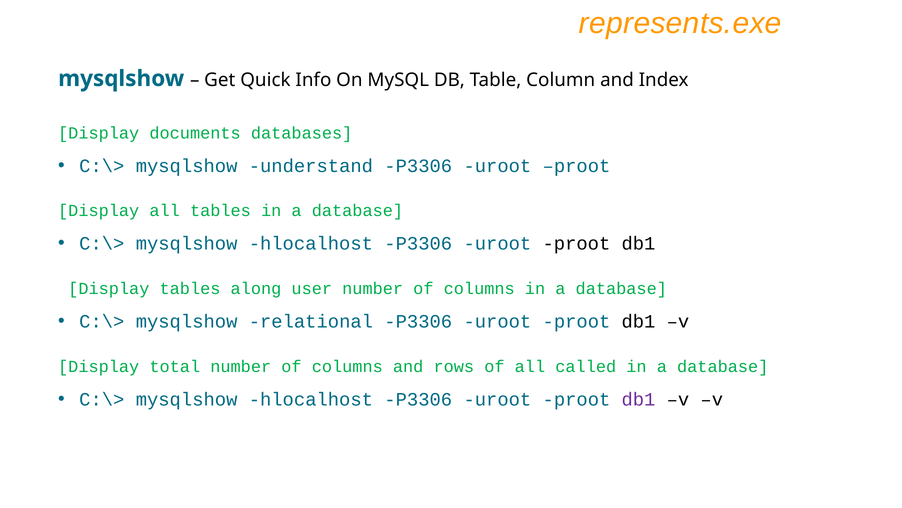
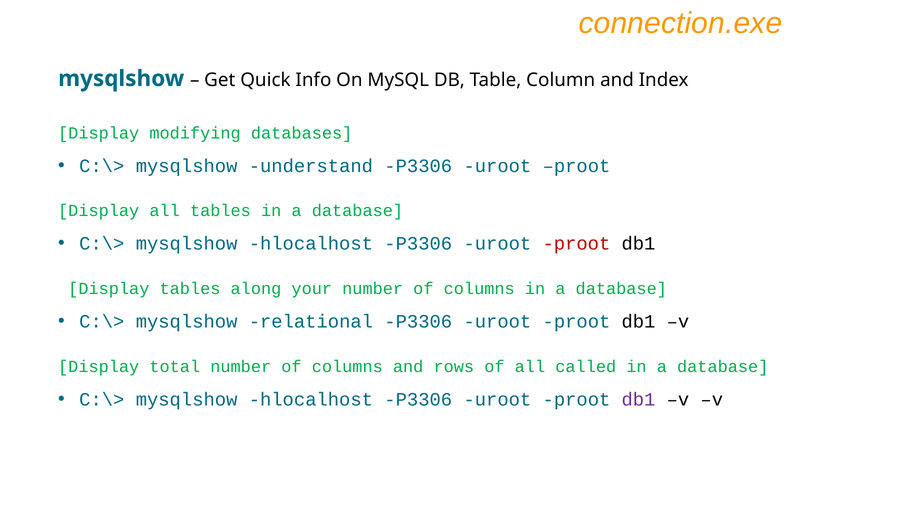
represents.exe: represents.exe -> connection.exe (680, 23)
documents: documents -> modifying (195, 133)
proot colour: black -> red (576, 243)
user: user -> your (312, 288)
